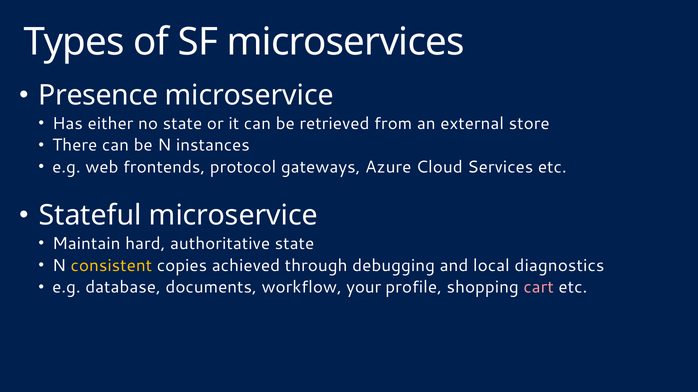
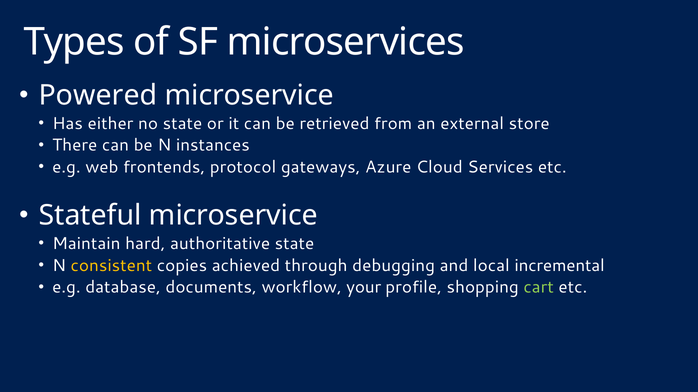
Presence: Presence -> Powered (98, 95)
diagnostics: diagnostics -> incremental (560, 266)
cart colour: pink -> light green (539, 288)
